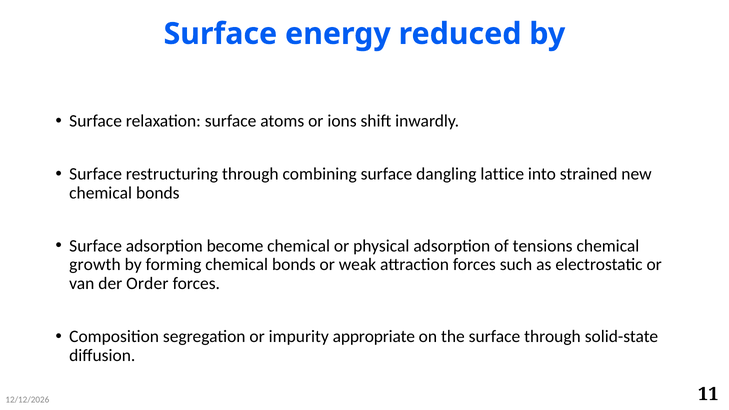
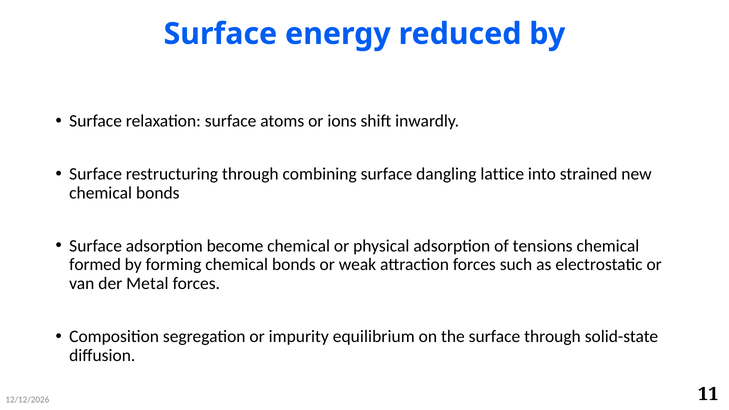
growth: growth -> formed (95, 265)
Order: Order -> Metal (147, 284)
appropriate: appropriate -> equilibrium (374, 336)
